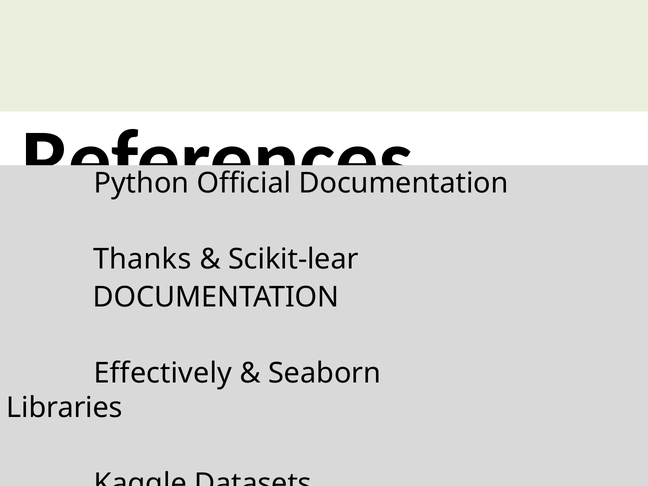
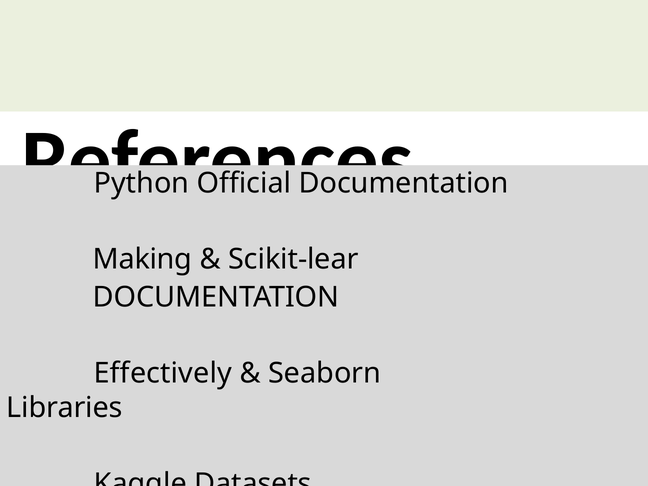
Thanks: Thanks -> Making (143, 259)
